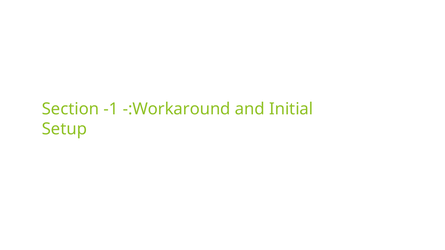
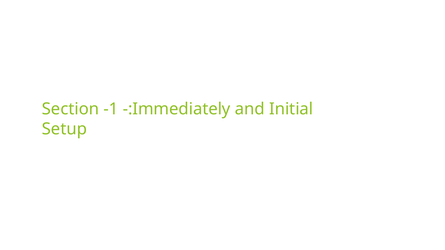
-:Workaround: -:Workaround -> -:Immediately (177, 109)
